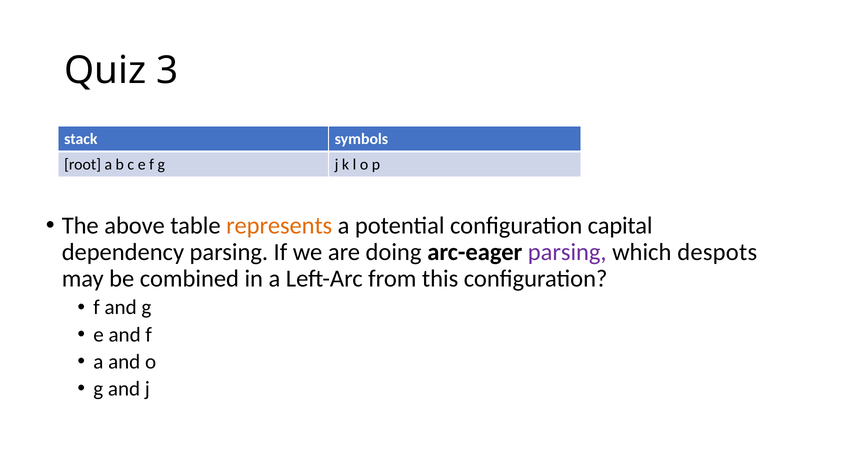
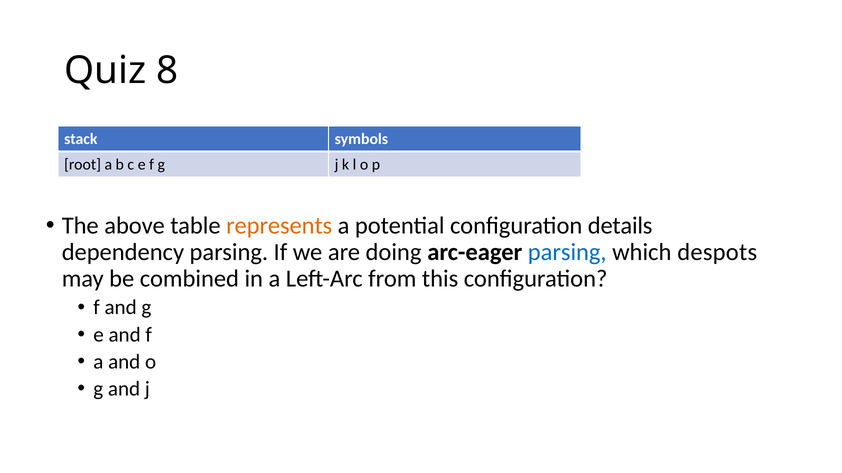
3: 3 -> 8 (167, 71)
capital: capital -> details (620, 226)
parsing colour: purple -> blue (567, 252)
